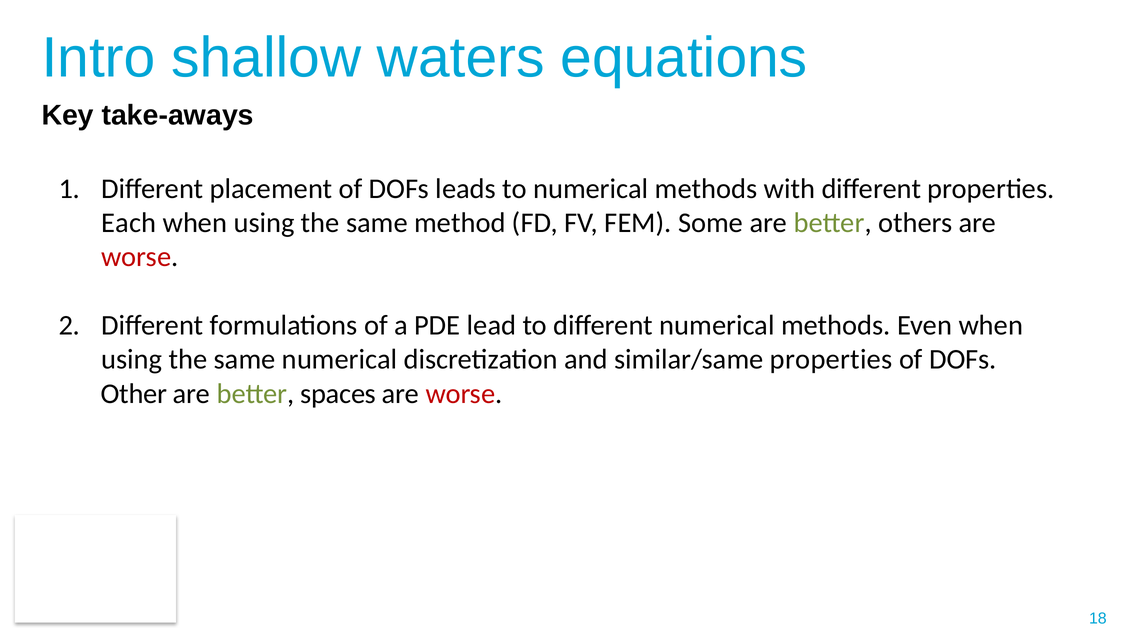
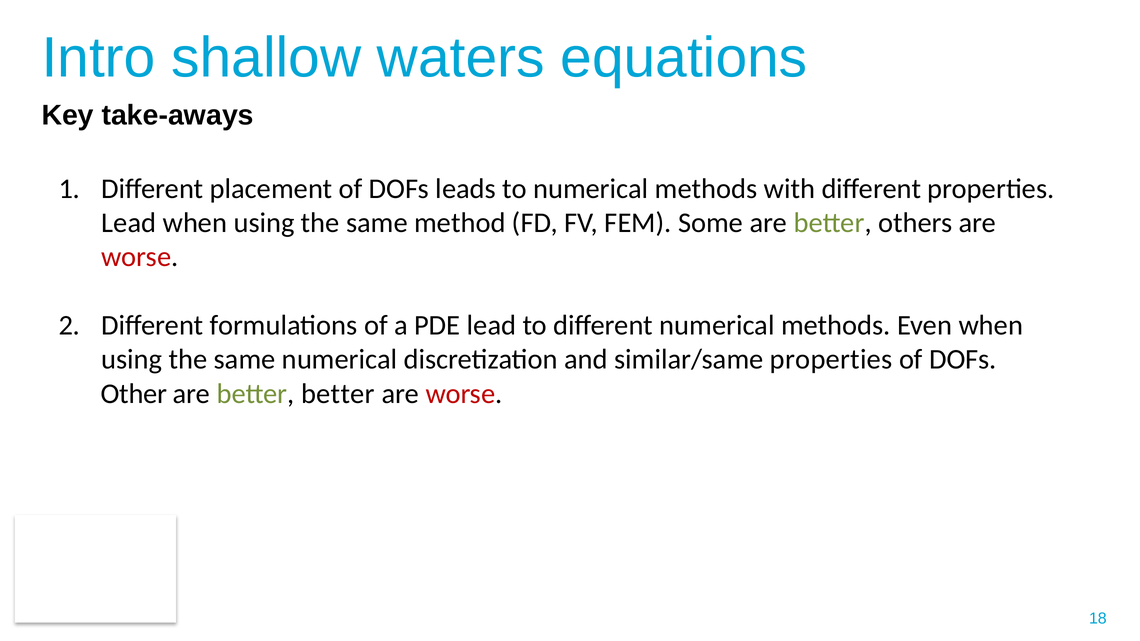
Each: Each -> Lead (129, 223)
better spaces: spaces -> better (338, 394)
